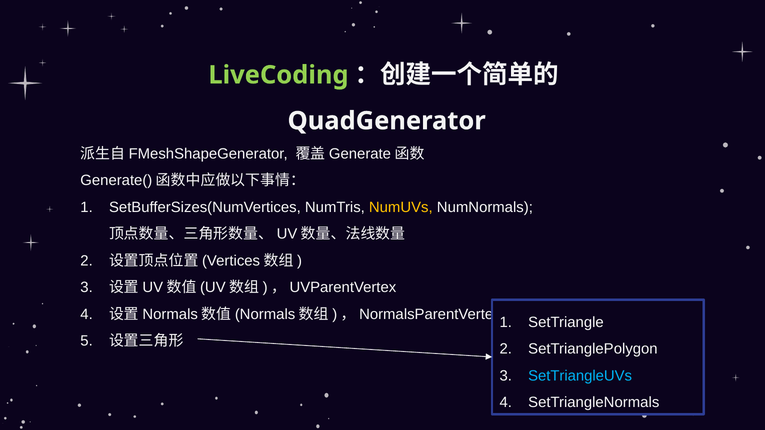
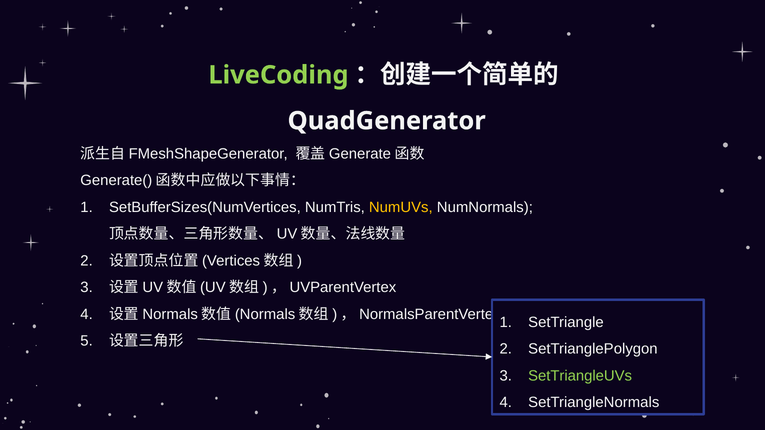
SetTriangleUVs colour: light blue -> light green (580, 376)
